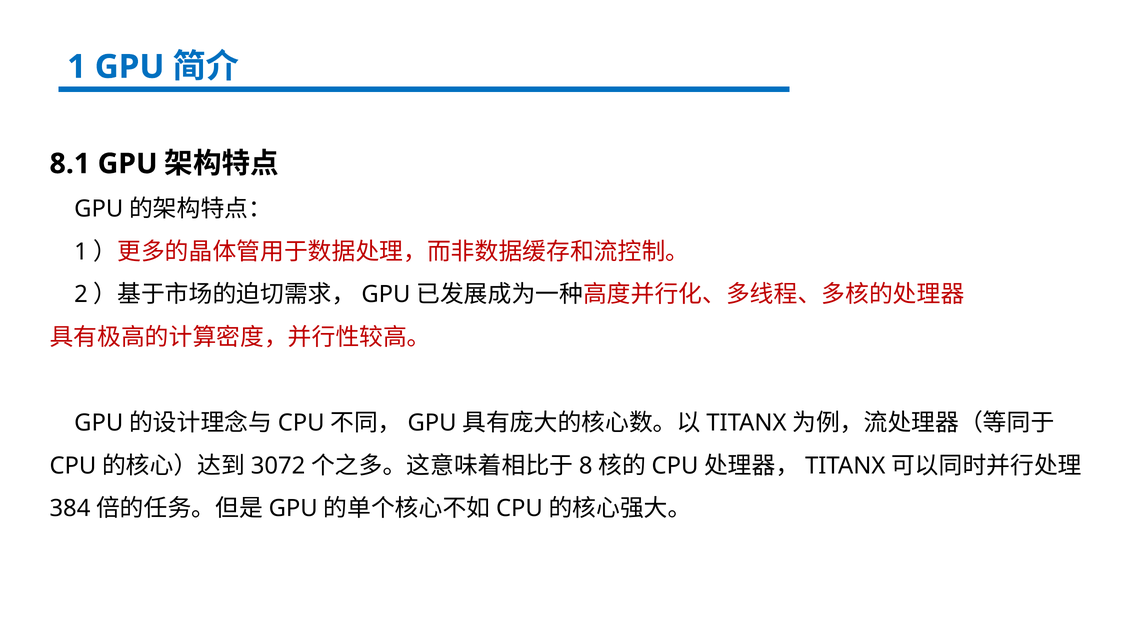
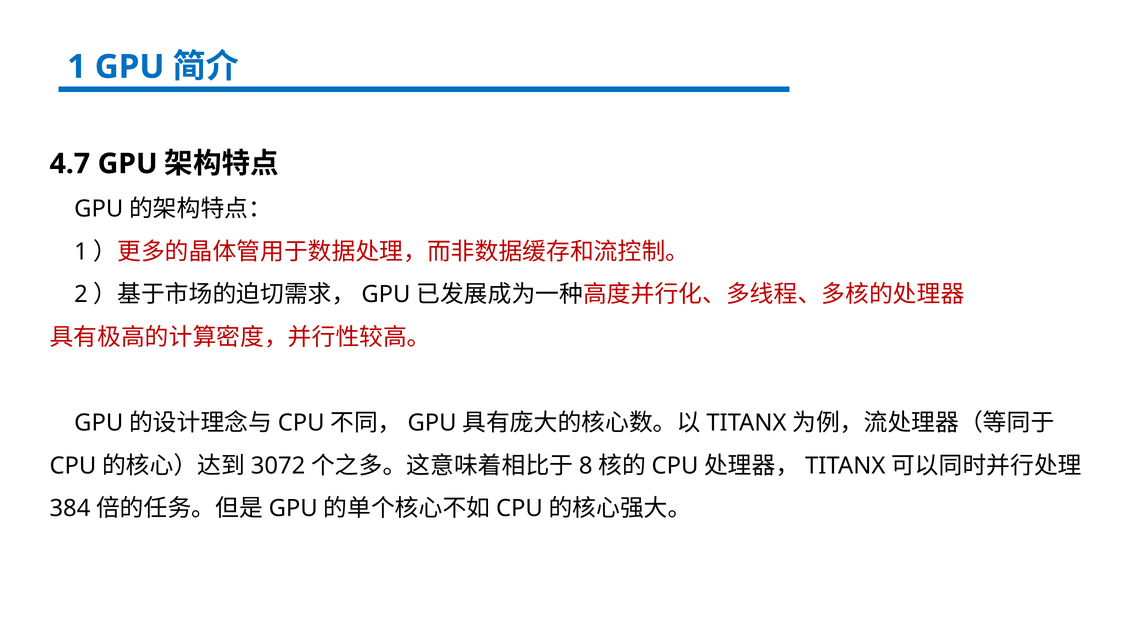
8.1: 8.1 -> 4.7 (70, 164)
